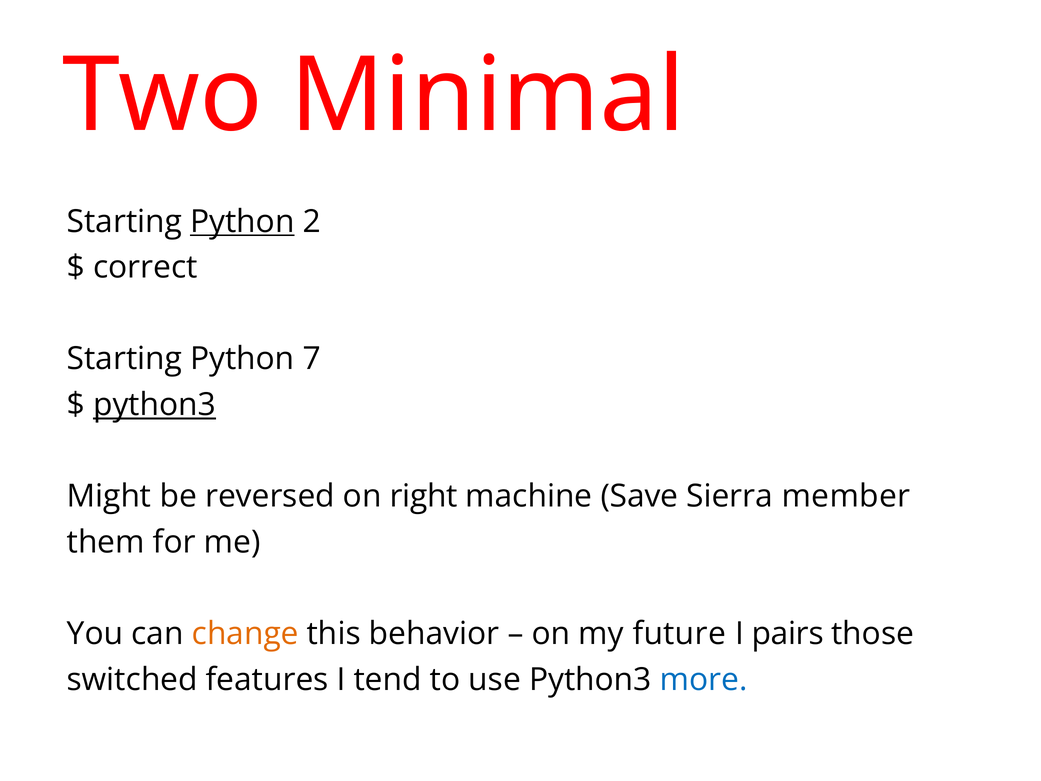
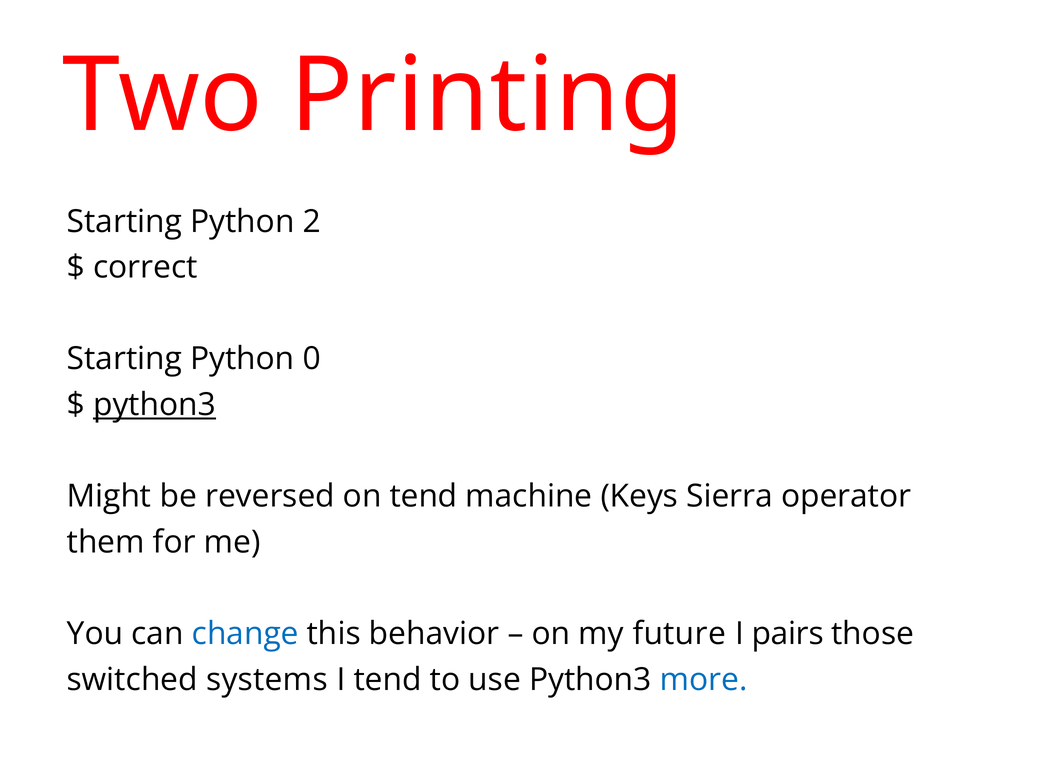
Minimal: Minimal -> Printing (487, 96)
Python underline: present -> none (242, 222)
7: 7 -> 0 (312, 359)
on right: right -> tend (424, 496)
Save: Save -> Keys (639, 496)
member: member -> operator (846, 496)
change colour: orange -> blue (245, 634)
features: features -> systems (267, 679)
